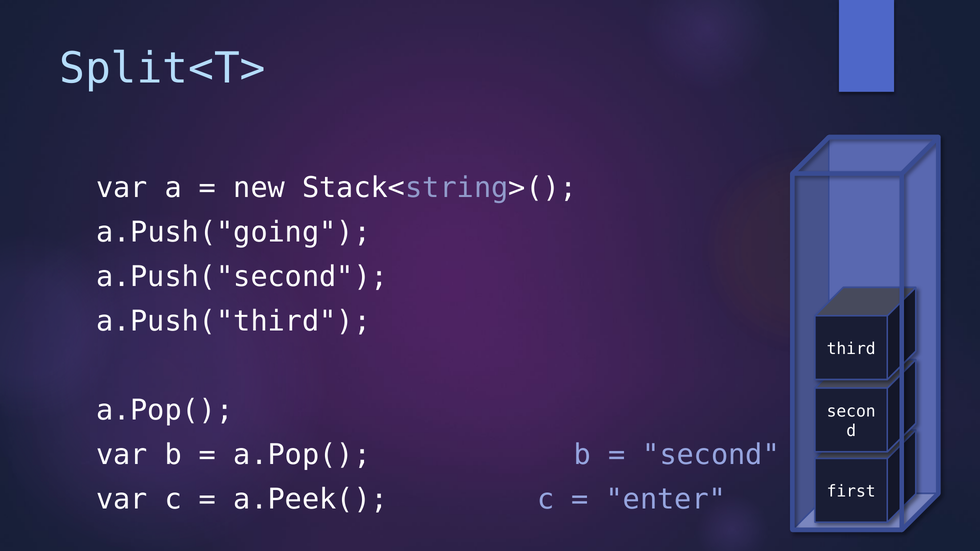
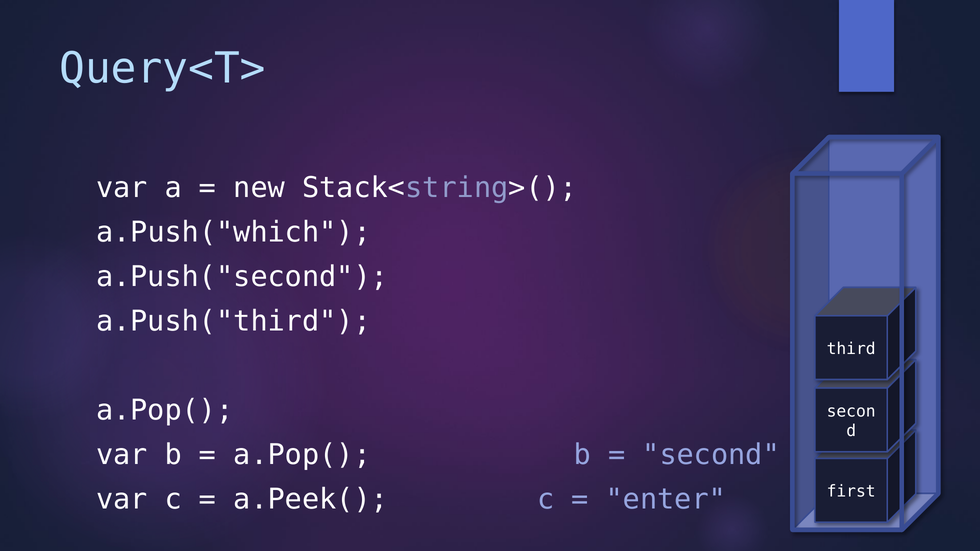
Split<T>: Split<T> -> Query<T> (162, 69)
a.Push("going: a.Push("going -> a.Push("which (233, 232)
